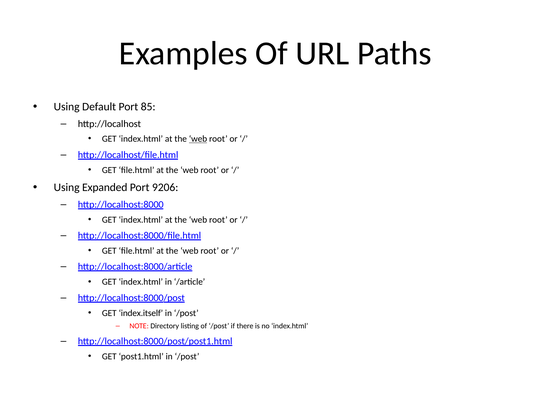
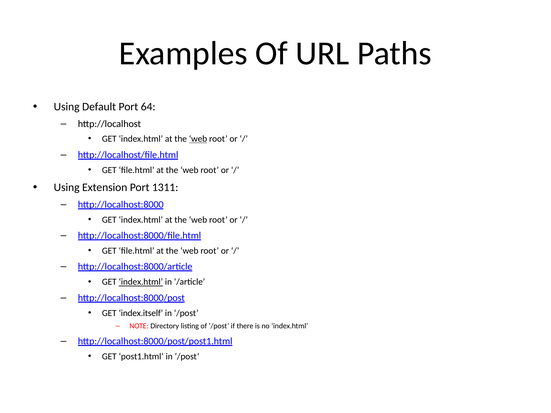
85: 85 -> 64 (148, 107)
Expanded: Expanded -> Extension (105, 188)
9206: 9206 -> 1311 (165, 188)
index.html underline: none -> present (141, 282)
